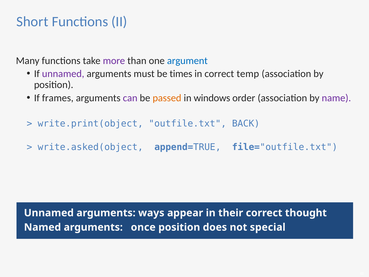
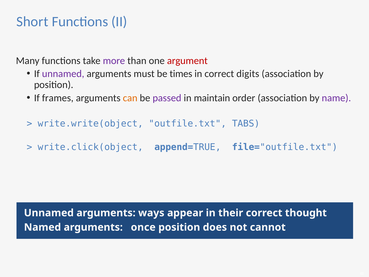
argument colour: blue -> red (187, 61)
temp: temp -> digits (248, 74)
can colour: purple -> orange (130, 98)
passed colour: orange -> purple (167, 98)
windows: windows -> maintain (212, 98)
write.print(object: write.print(object -> write.write(object (90, 123)
BACK: BACK -> TABS (246, 123)
write.asked(object: write.asked(object -> write.click(object (90, 147)
special: special -> cannot (268, 227)
